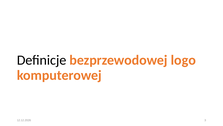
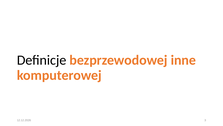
logo: logo -> inne (183, 60)
